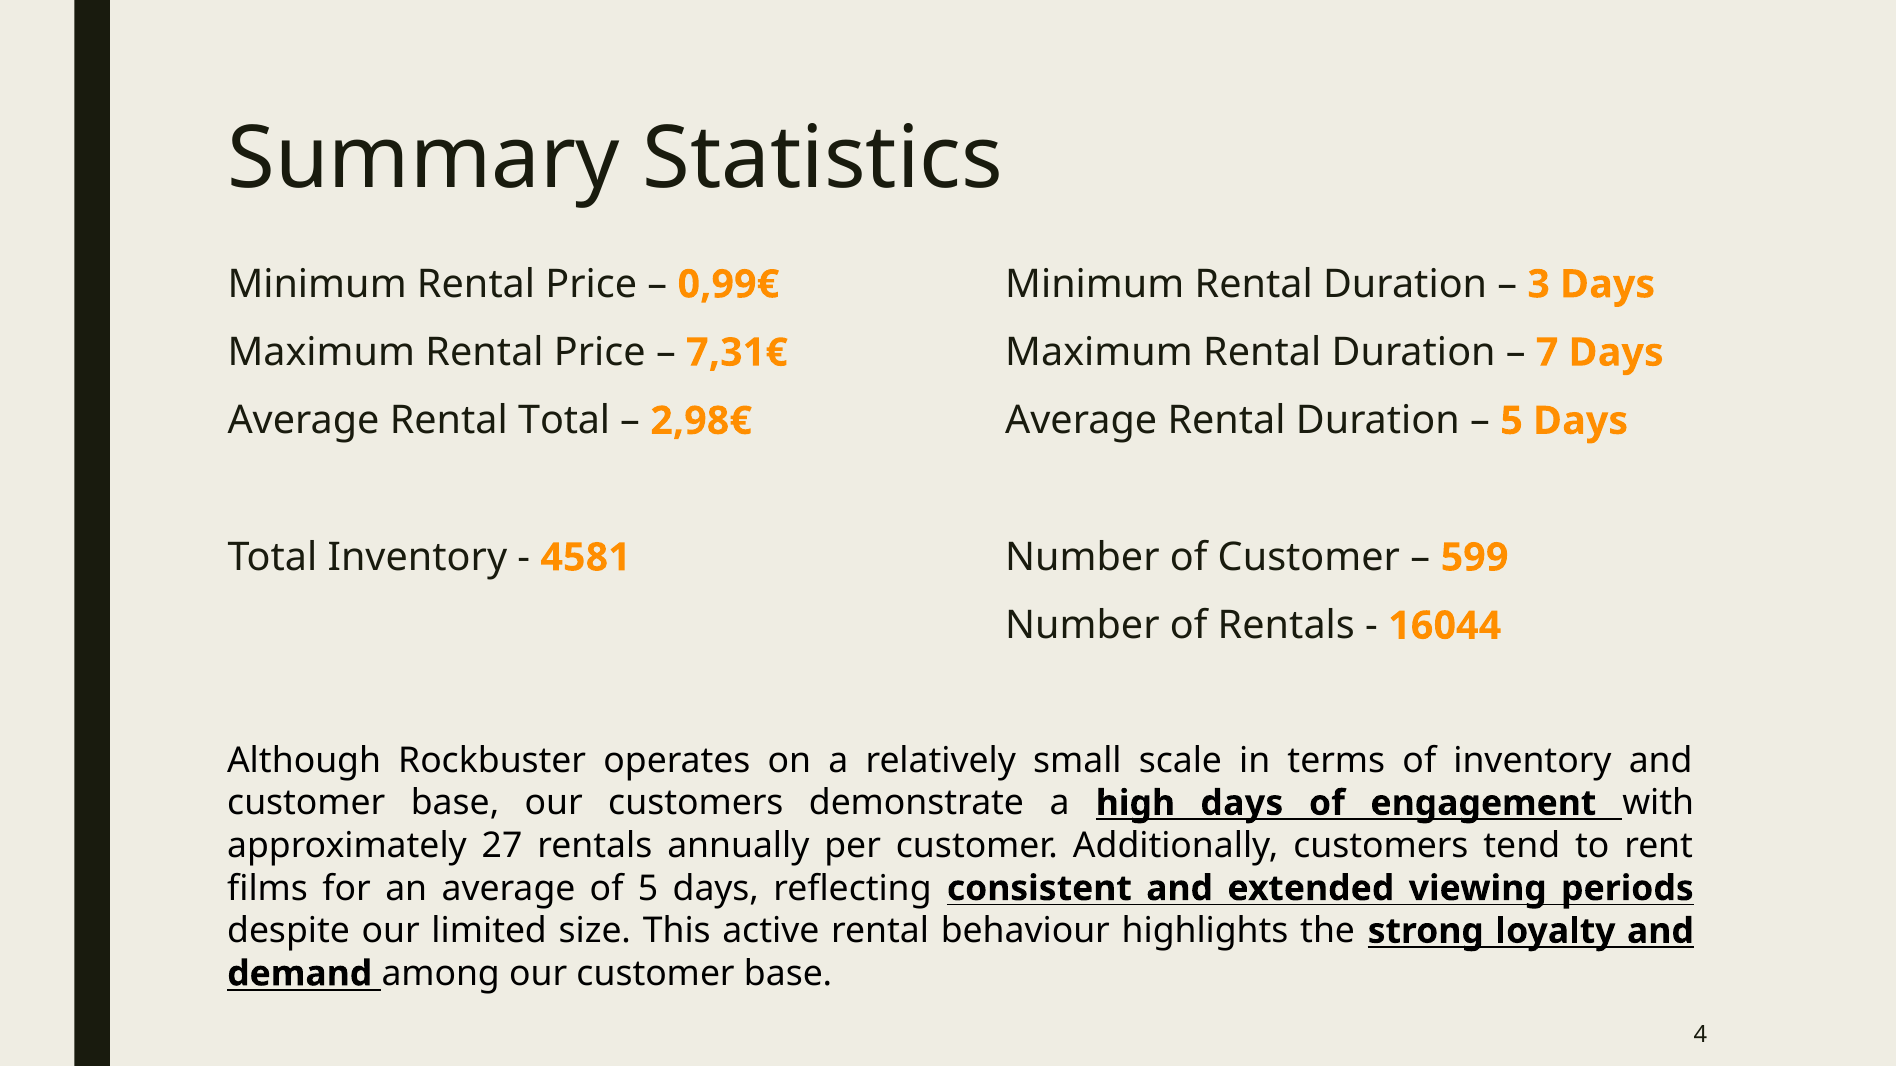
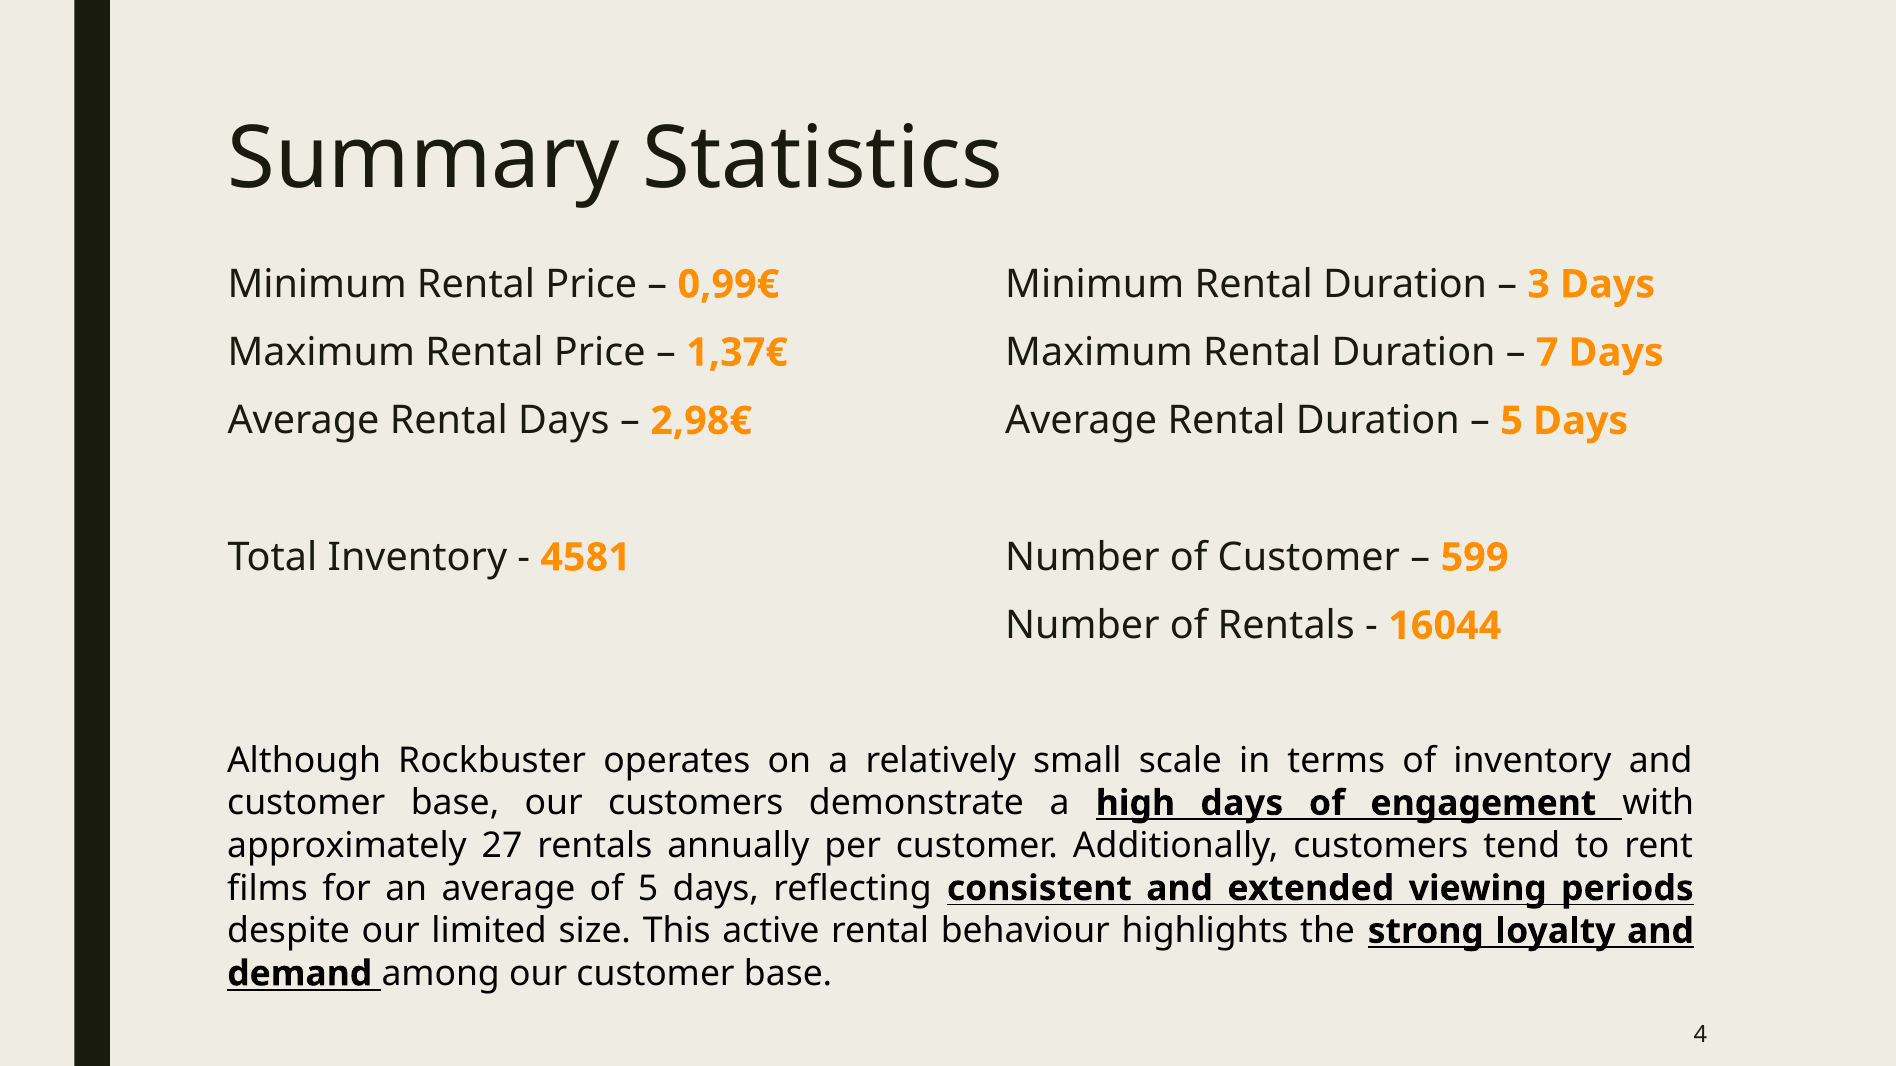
7,31€: 7,31€ -> 1,37€ (737, 353)
Rental Total: Total -> Days (564, 421)
